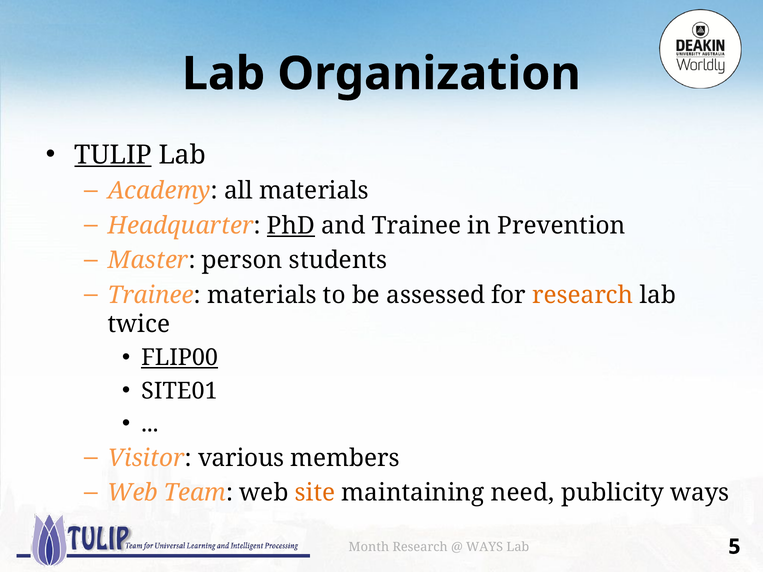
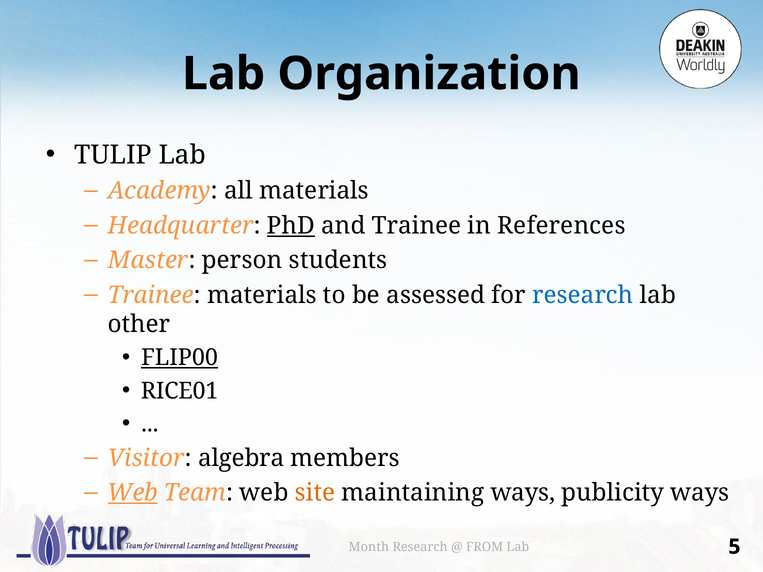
TULIP underline: present -> none (113, 155)
Prevention: Prevention -> References (561, 226)
research colour: orange -> blue (583, 295)
twice: twice -> other (139, 324)
SITE01: SITE01 -> RICE01 (180, 391)
various: various -> algebra (241, 458)
Web underline: none -> present (133, 493)
maintaining need: need -> ways (523, 493)
WAYS: WAYS -> FROM (485, 547)
